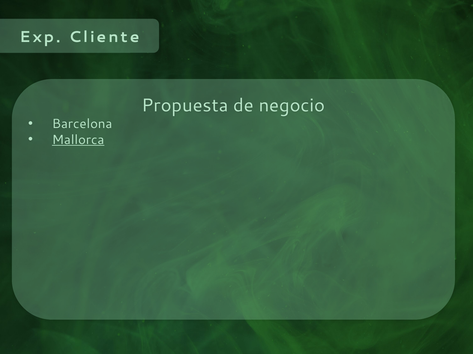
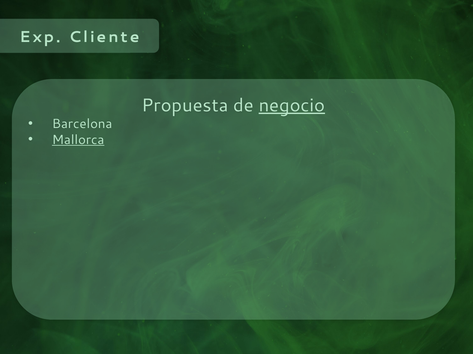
negocio underline: none -> present (292, 106)
